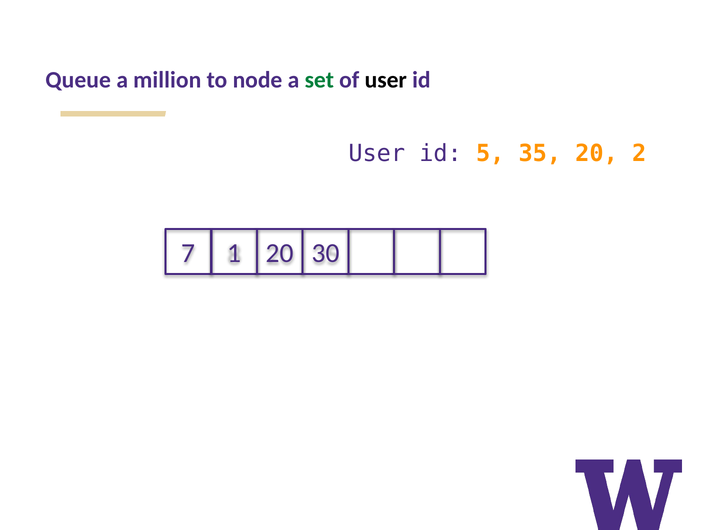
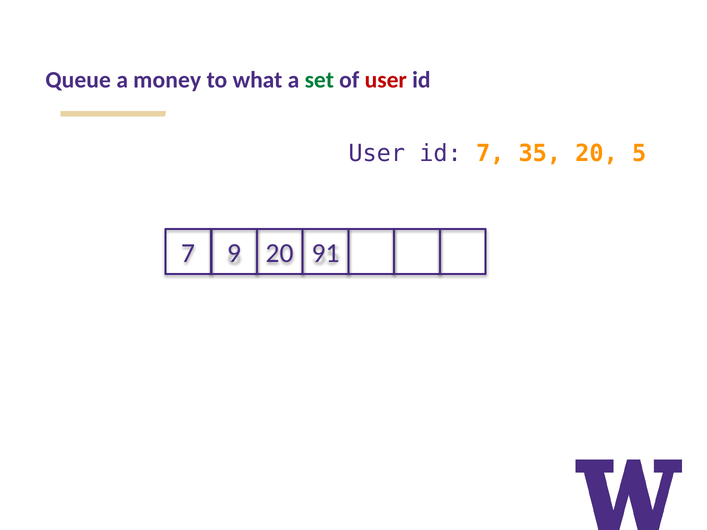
million: million -> money (167, 80)
node: node -> what (258, 80)
user colour: black -> red (386, 80)
5: 5 -> 7 (490, 154)
2: 2 -> 5 (639, 154)
1: 1 -> 9 (234, 253)
30: 30 -> 91 (326, 253)
